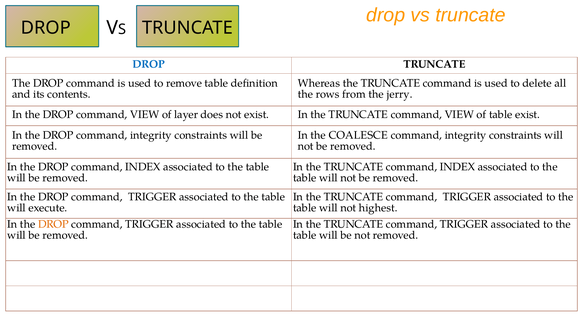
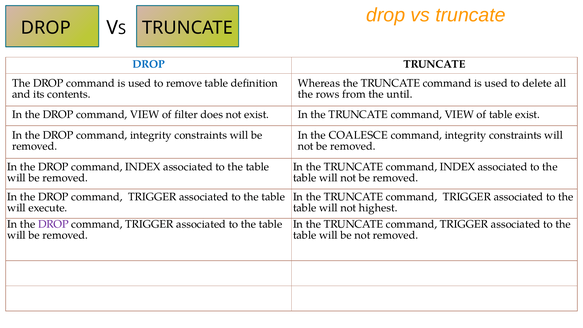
jerry: jerry -> until (400, 94)
layer: layer -> filter (186, 115)
DROP colour: orange -> purple (53, 224)
